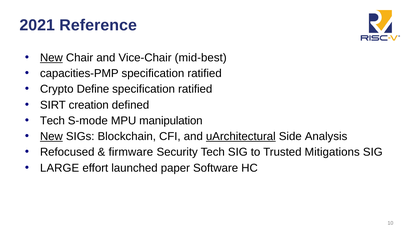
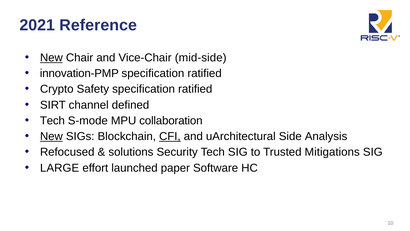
mid-best: mid-best -> mid-side (201, 58)
capacities-PMP: capacities-PMP -> innovation-PMP (79, 73)
Define: Define -> Safety (93, 89)
creation: creation -> channel (89, 105)
manipulation: manipulation -> collaboration (171, 120)
CFI underline: none -> present (170, 136)
uArchitectural underline: present -> none (241, 136)
firmware: firmware -> solutions (131, 152)
